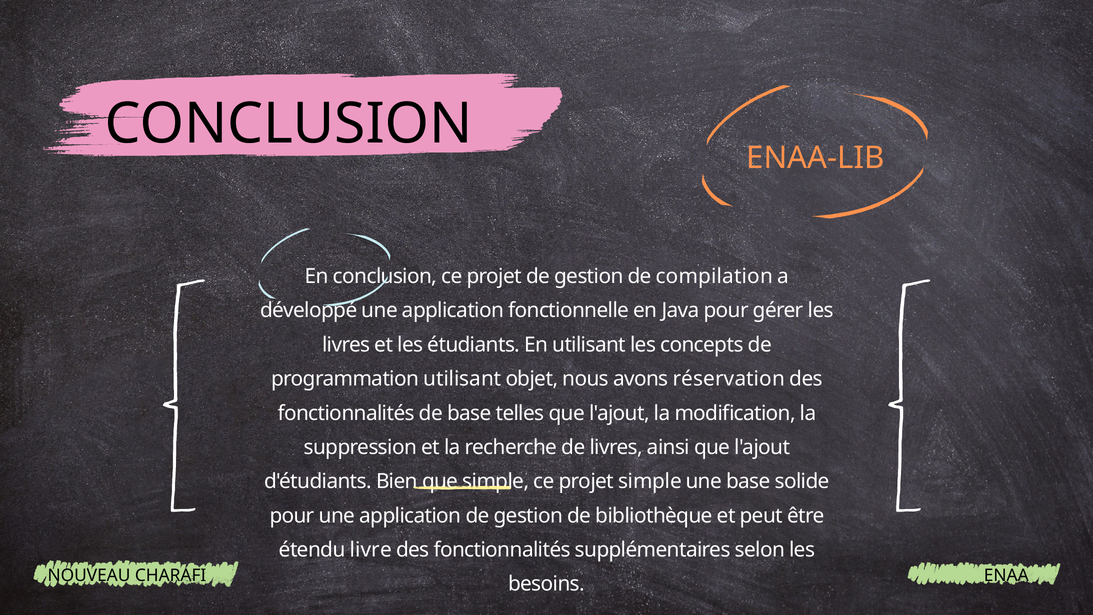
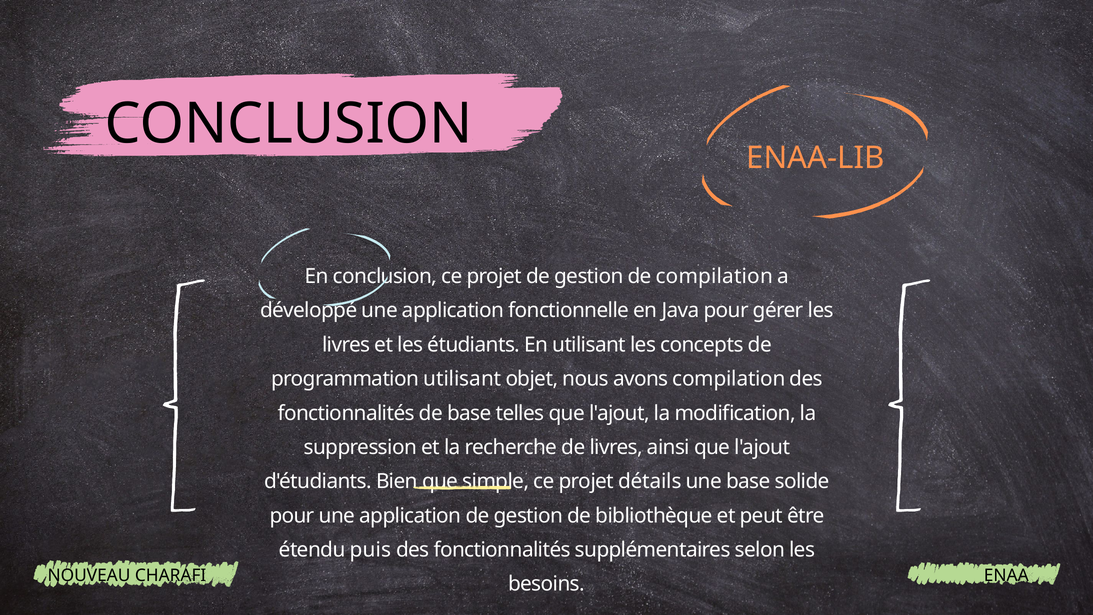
avons réservation: réservation -> compilation (729, 379)
projet simple: simple -> détails (650, 481)
livre: livre -> puis (371, 550)
